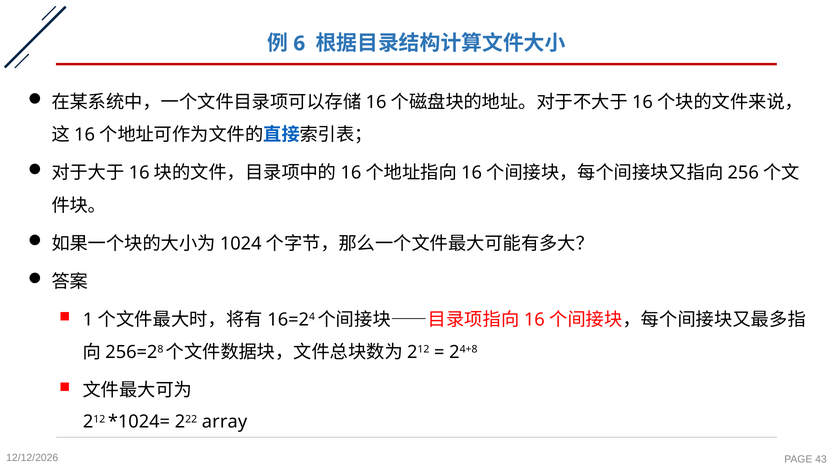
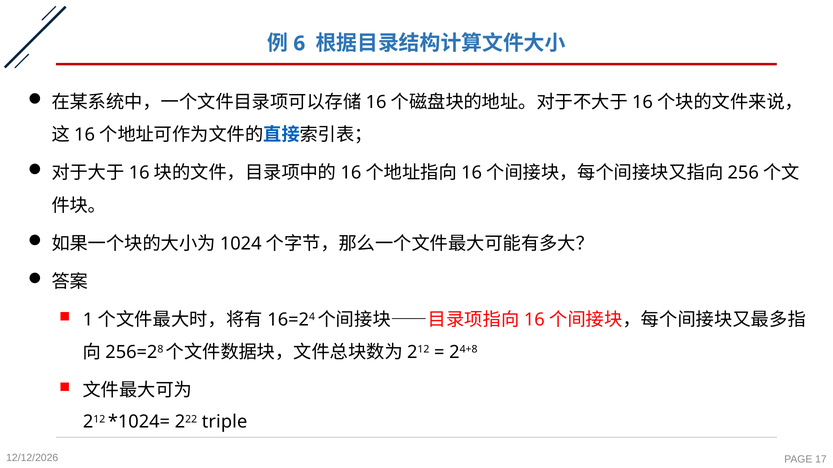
array: array -> triple (225, 422)
43: 43 -> 17 (821, 460)
